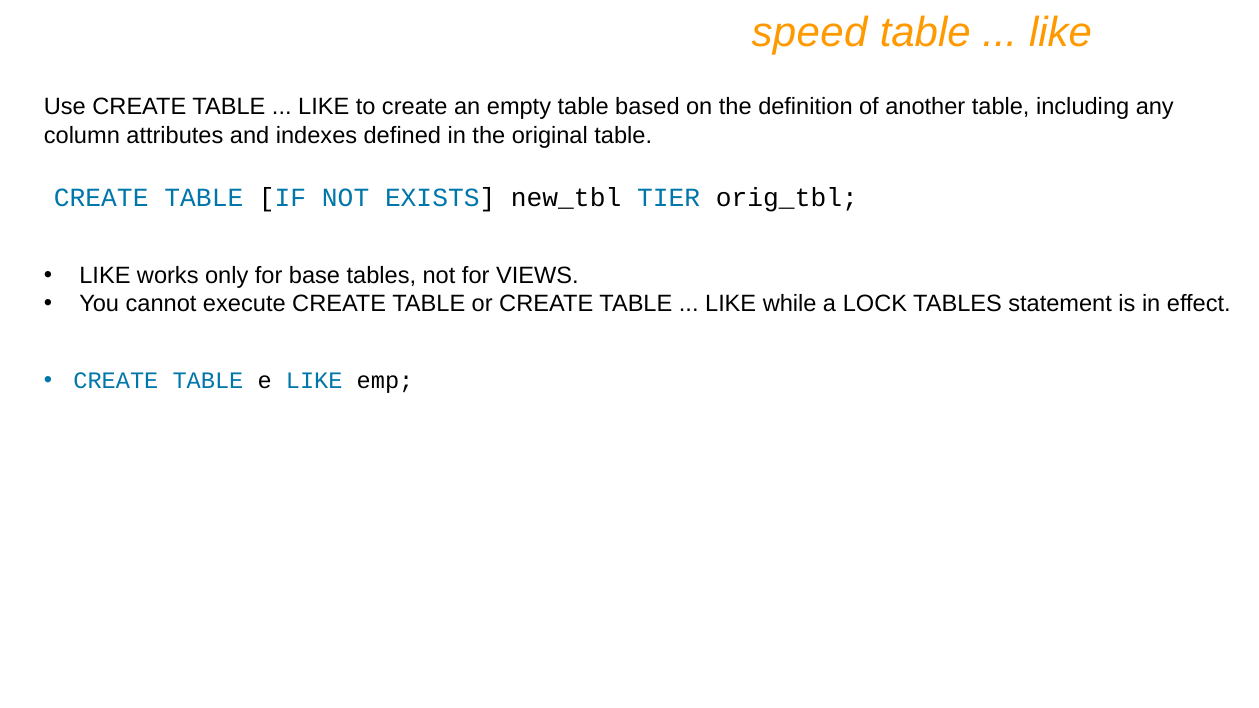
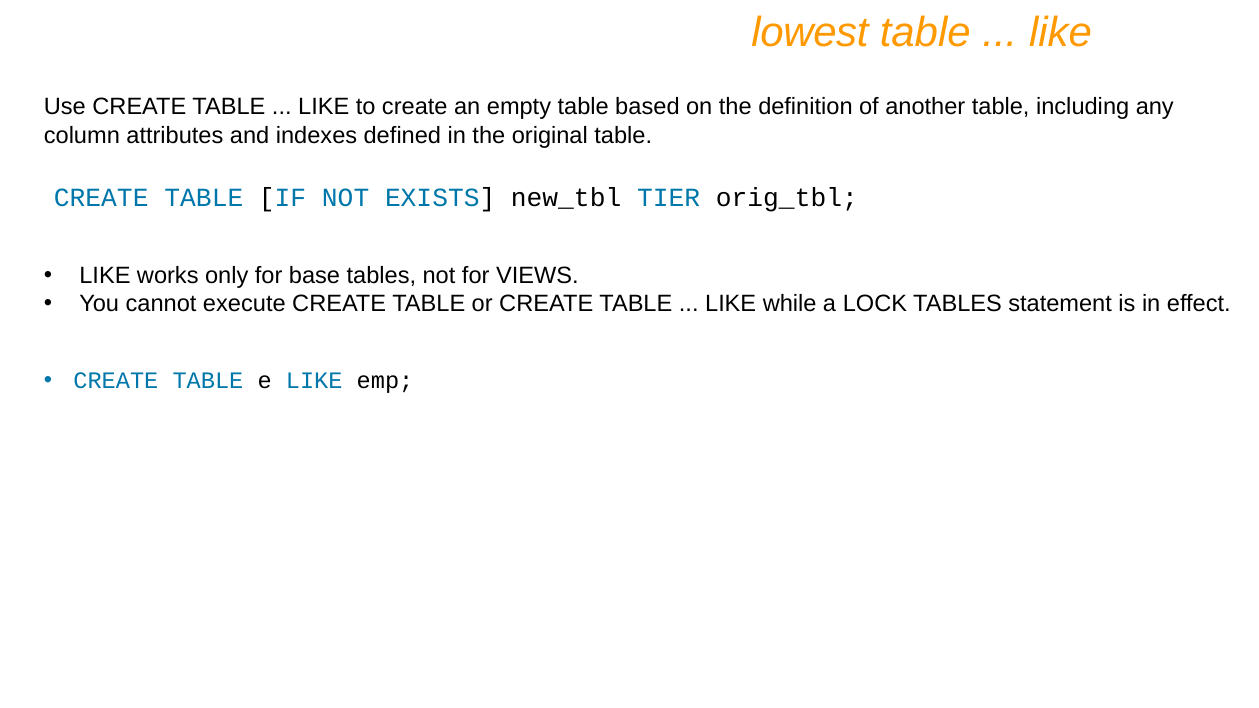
speed: speed -> lowest (810, 33)
